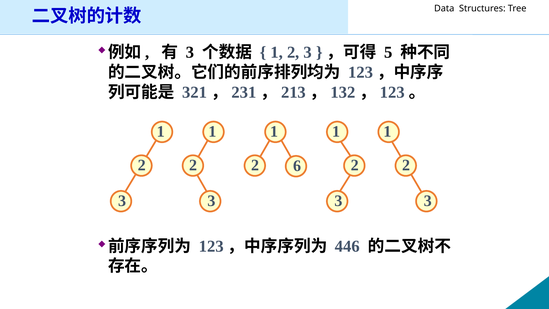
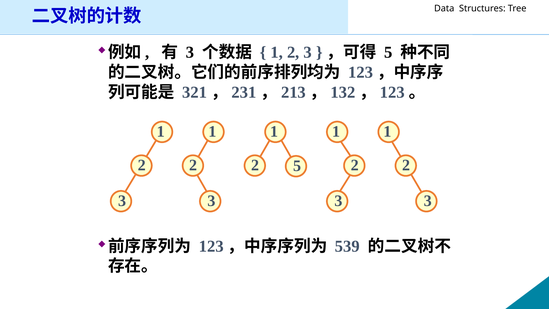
2 6: 6 -> 5 (297, 166)
446: 446 -> 539 (347, 246)
